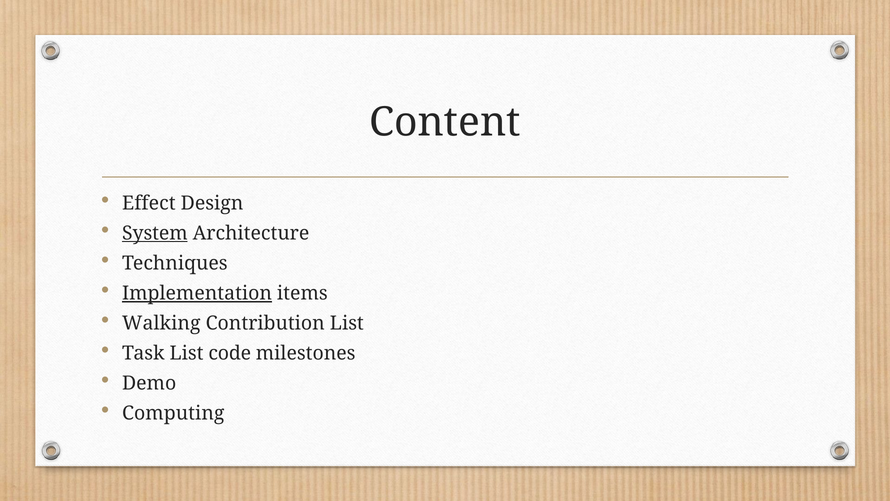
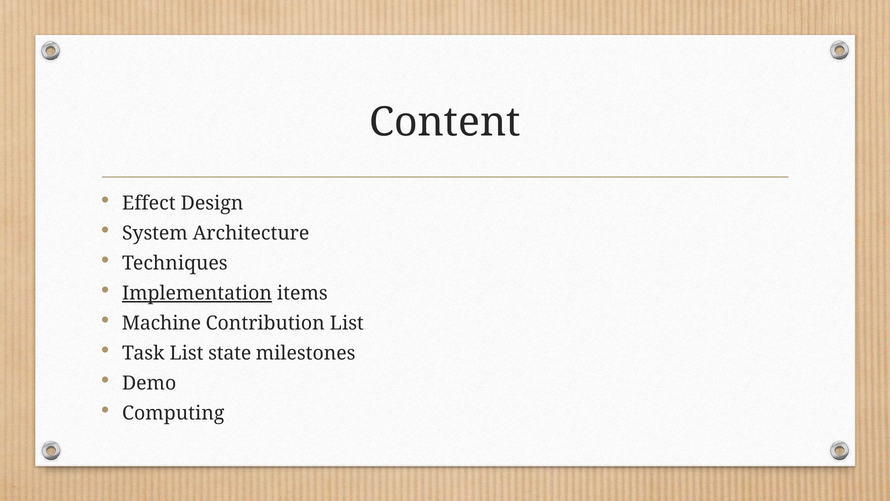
System underline: present -> none (155, 233)
Walking: Walking -> Machine (161, 323)
code: code -> state (230, 353)
